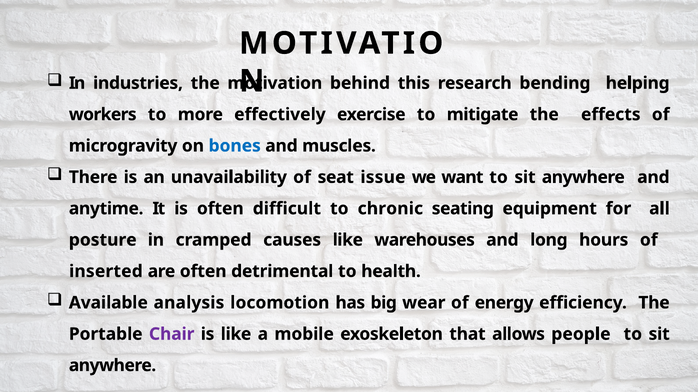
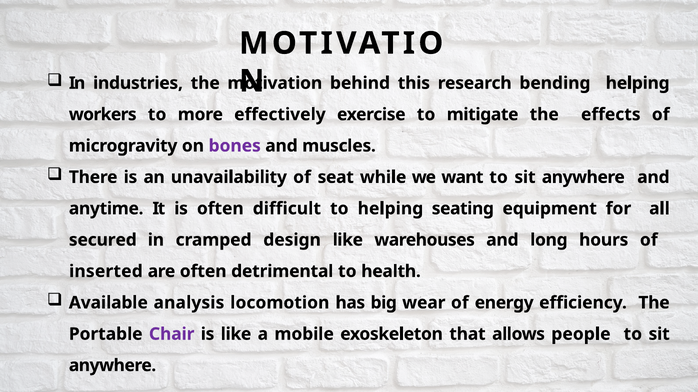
bones colour: blue -> purple (235, 146)
issue: issue -> while (383, 177)
to chronic: chronic -> helping (390, 209)
posture: posture -> secured (103, 240)
causes: causes -> design (292, 240)
